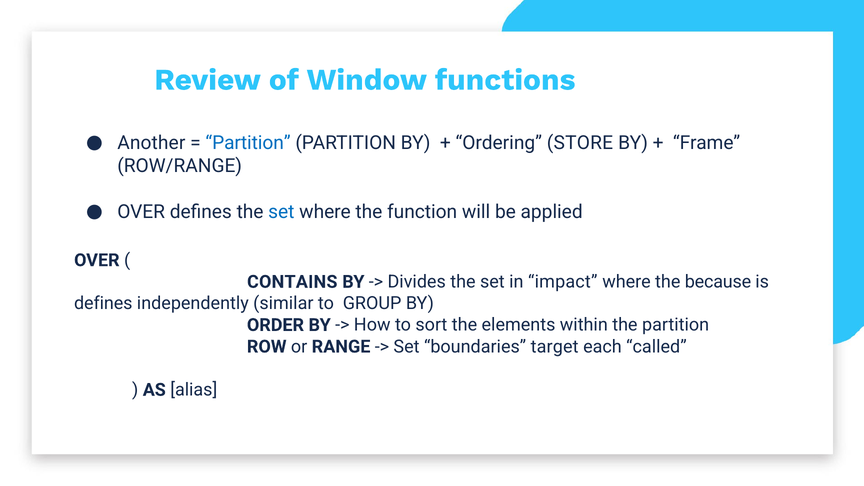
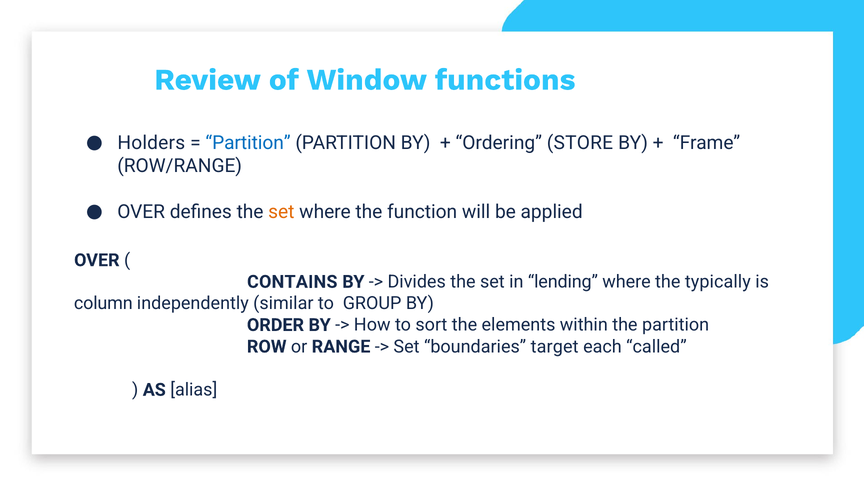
Another: Another -> Holders (151, 143)
set colour: blue -> orange (281, 212)
impact: impact -> lending (563, 282)
because: because -> typically (718, 282)
defines: defines -> column (103, 303)
